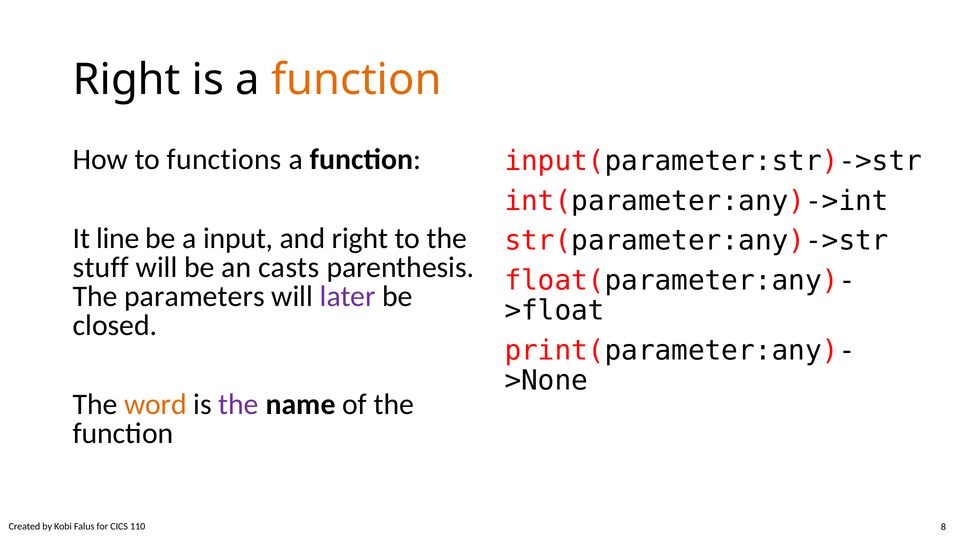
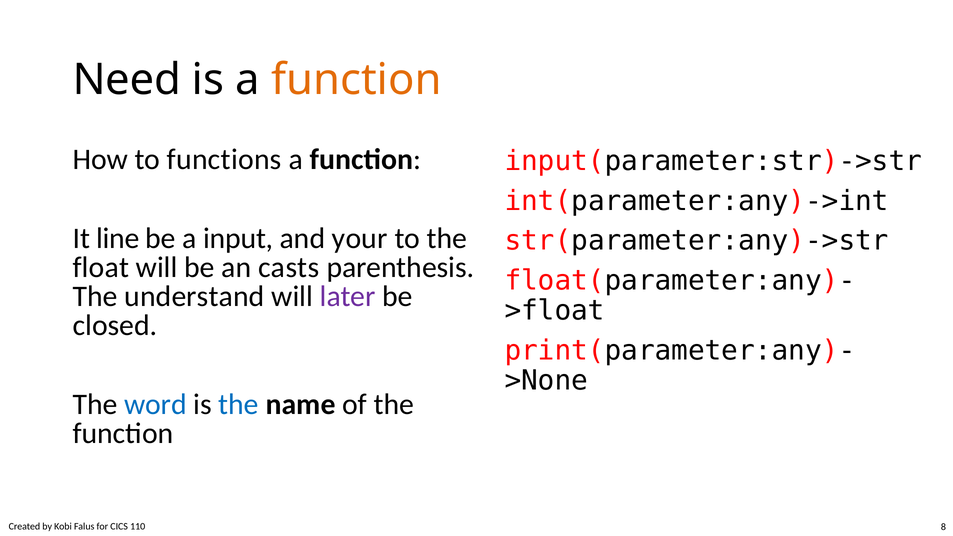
Right: Right -> Need (127, 80)
and right: right -> your (360, 239)
stuff: stuff -> float (101, 268)
parameters: parameters -> understand (194, 296)
word colour: orange -> blue (156, 404)
the colour: purple -> blue (239, 404)
